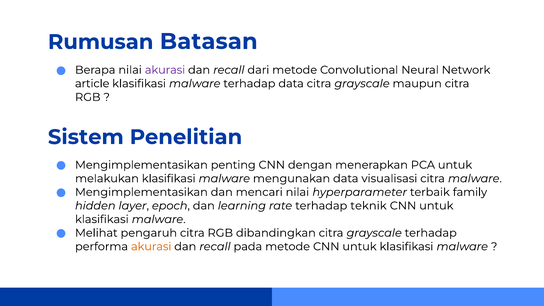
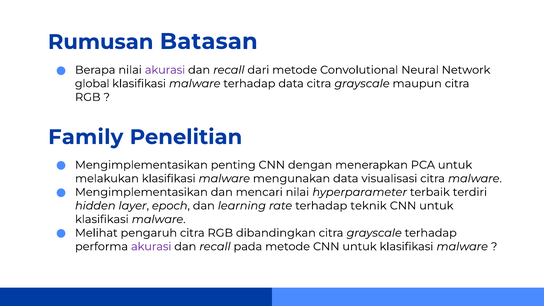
article: article -> global (92, 84)
Sistem: Sistem -> Family (86, 137)
family: family -> terdiri (470, 192)
akurasi colour: orange -> purple (151, 247)
